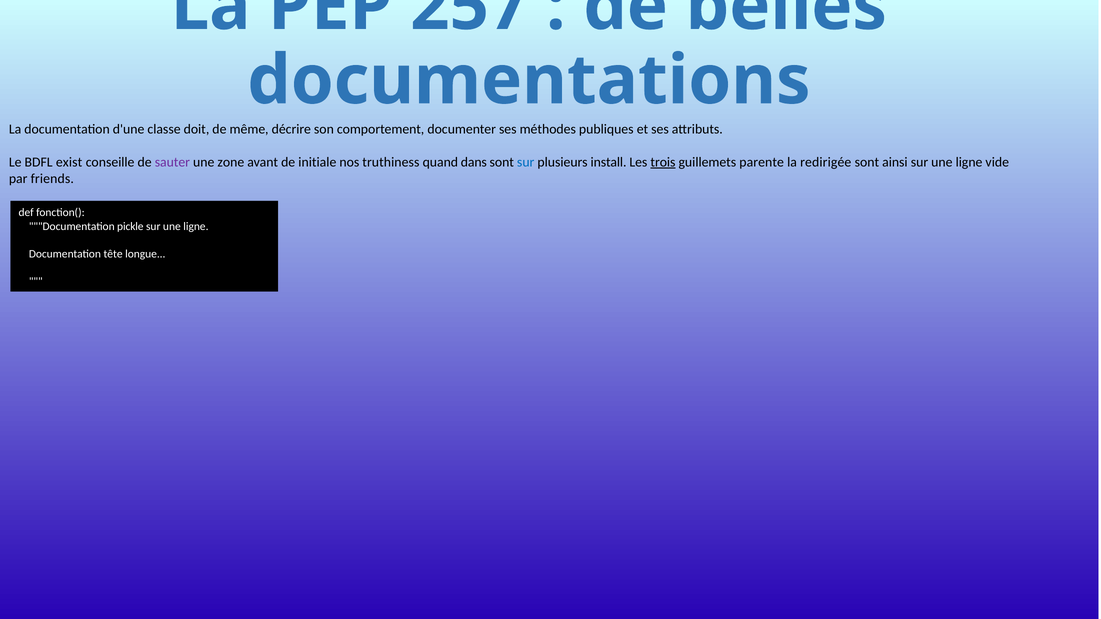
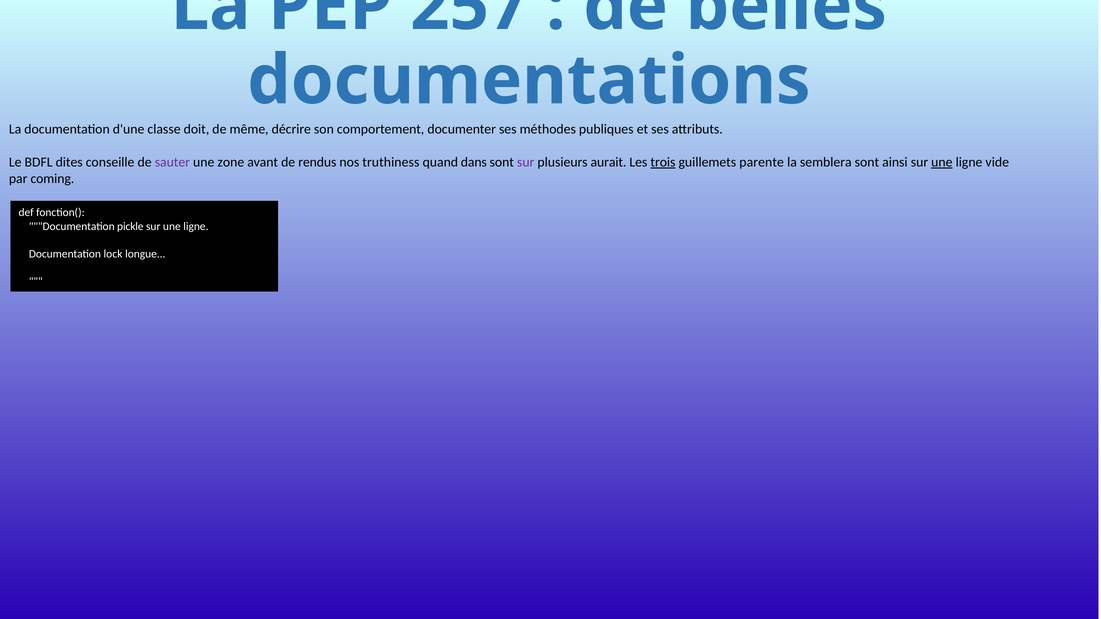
exist: exist -> dites (69, 162)
initiale: initiale -> rendus (317, 162)
sur colour: blue -> purple (526, 162)
install: install -> aurait (609, 162)
redirigée: redirigée -> semblera (826, 162)
une underline: none -> present (942, 162)
friends: friends -> coming (52, 179)
tête: tête -> lock (113, 254)
